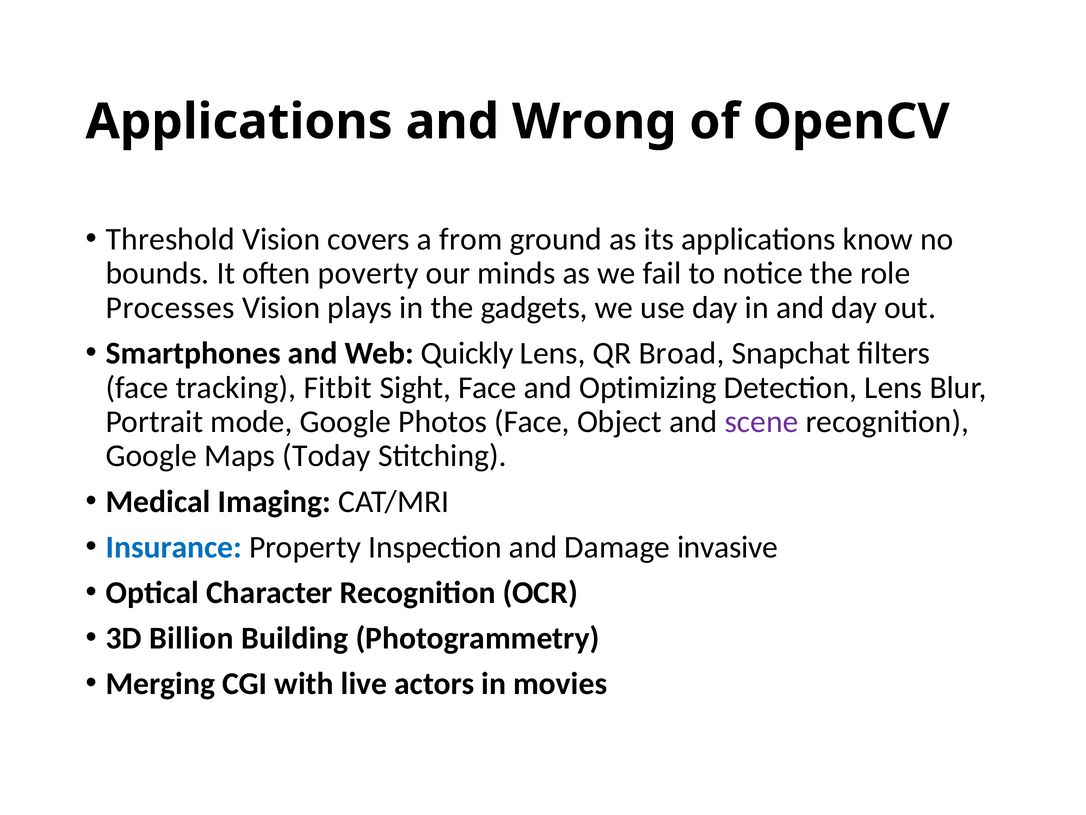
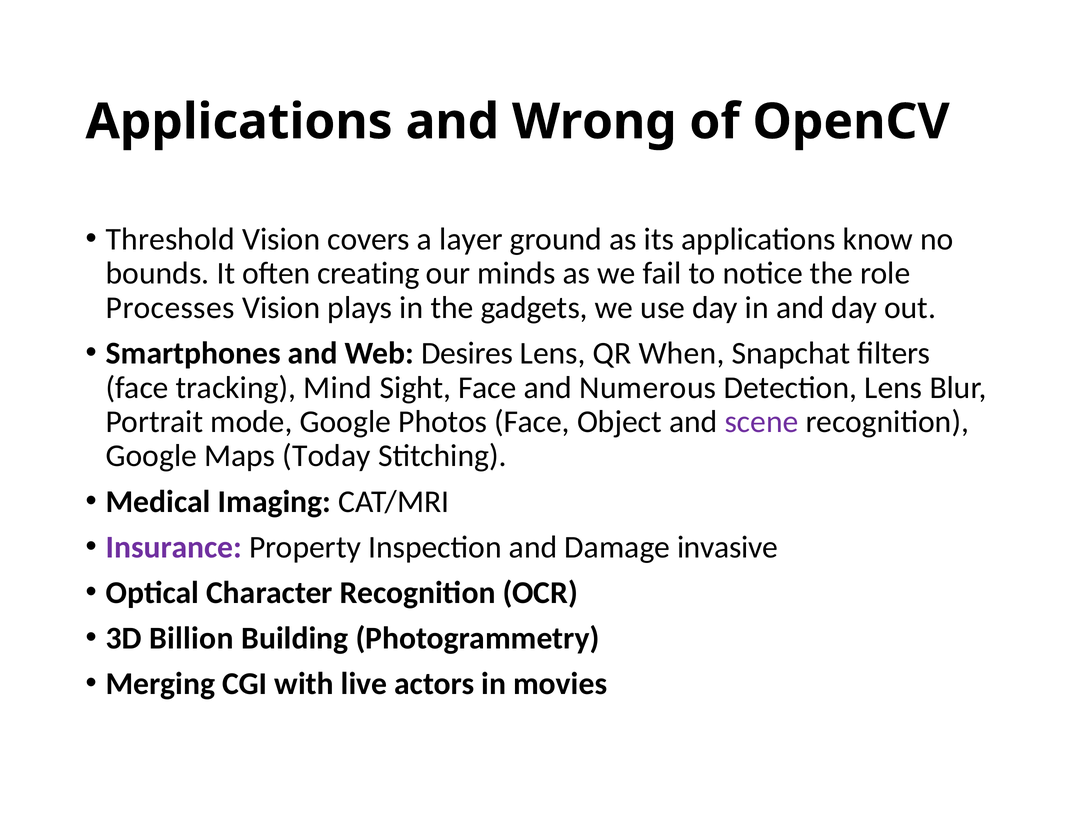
from: from -> layer (471, 239)
poverty: poverty -> creating (368, 273)
Quickly: Quickly -> Desires (467, 353)
Broad: Broad -> When (682, 353)
Fitbit: Fitbit -> Mind (338, 387)
Optimizing: Optimizing -> Numerous (648, 387)
Insurance colour: blue -> purple (174, 547)
